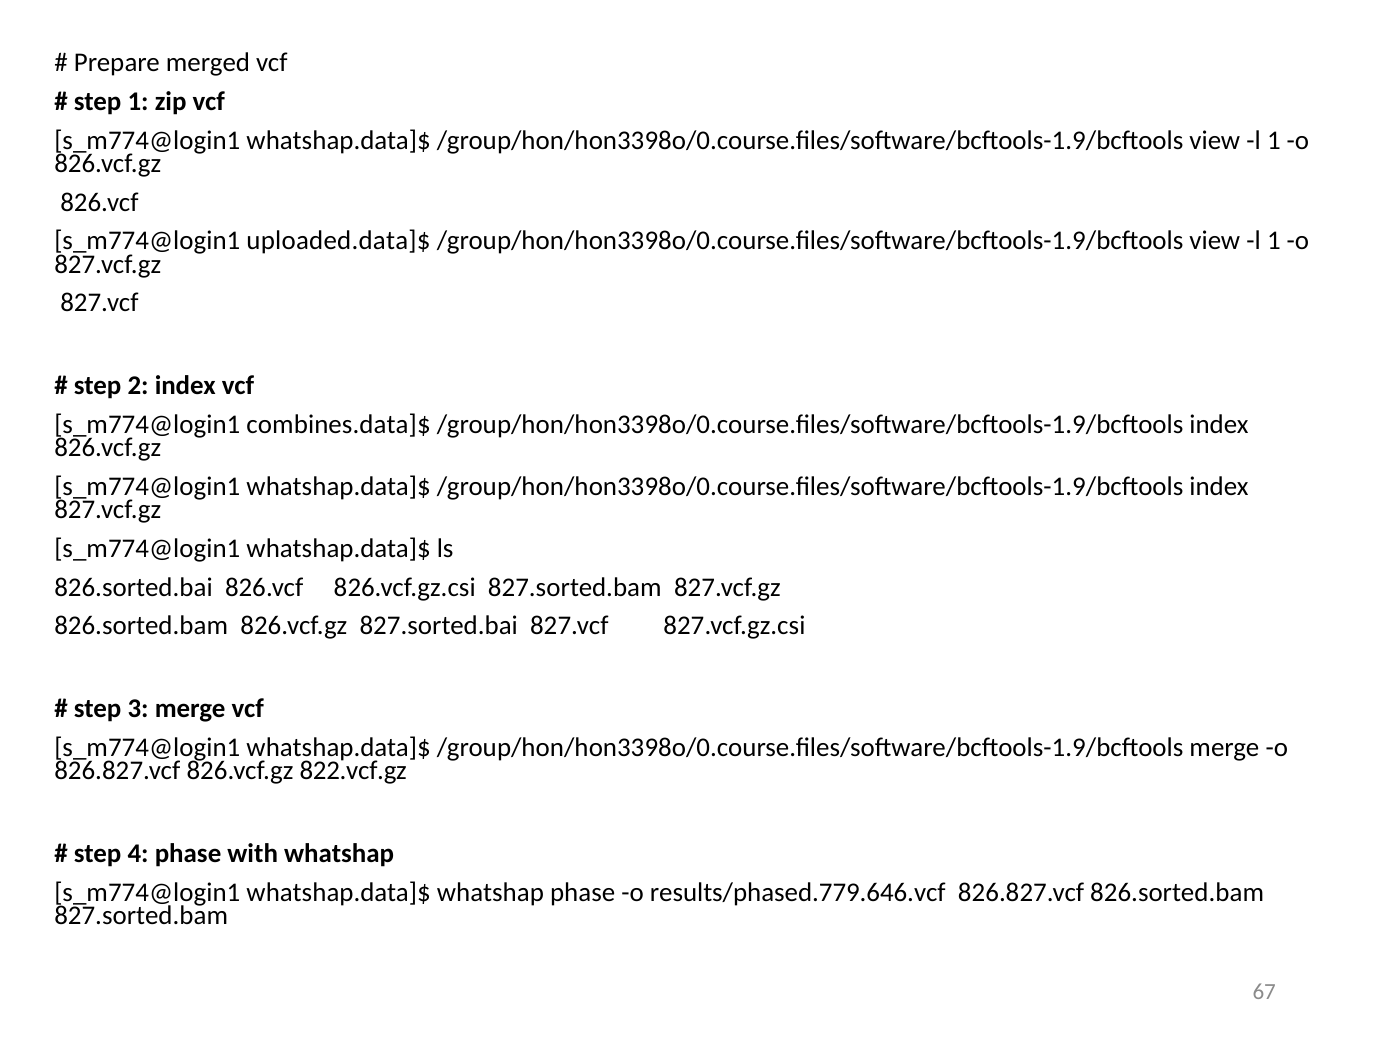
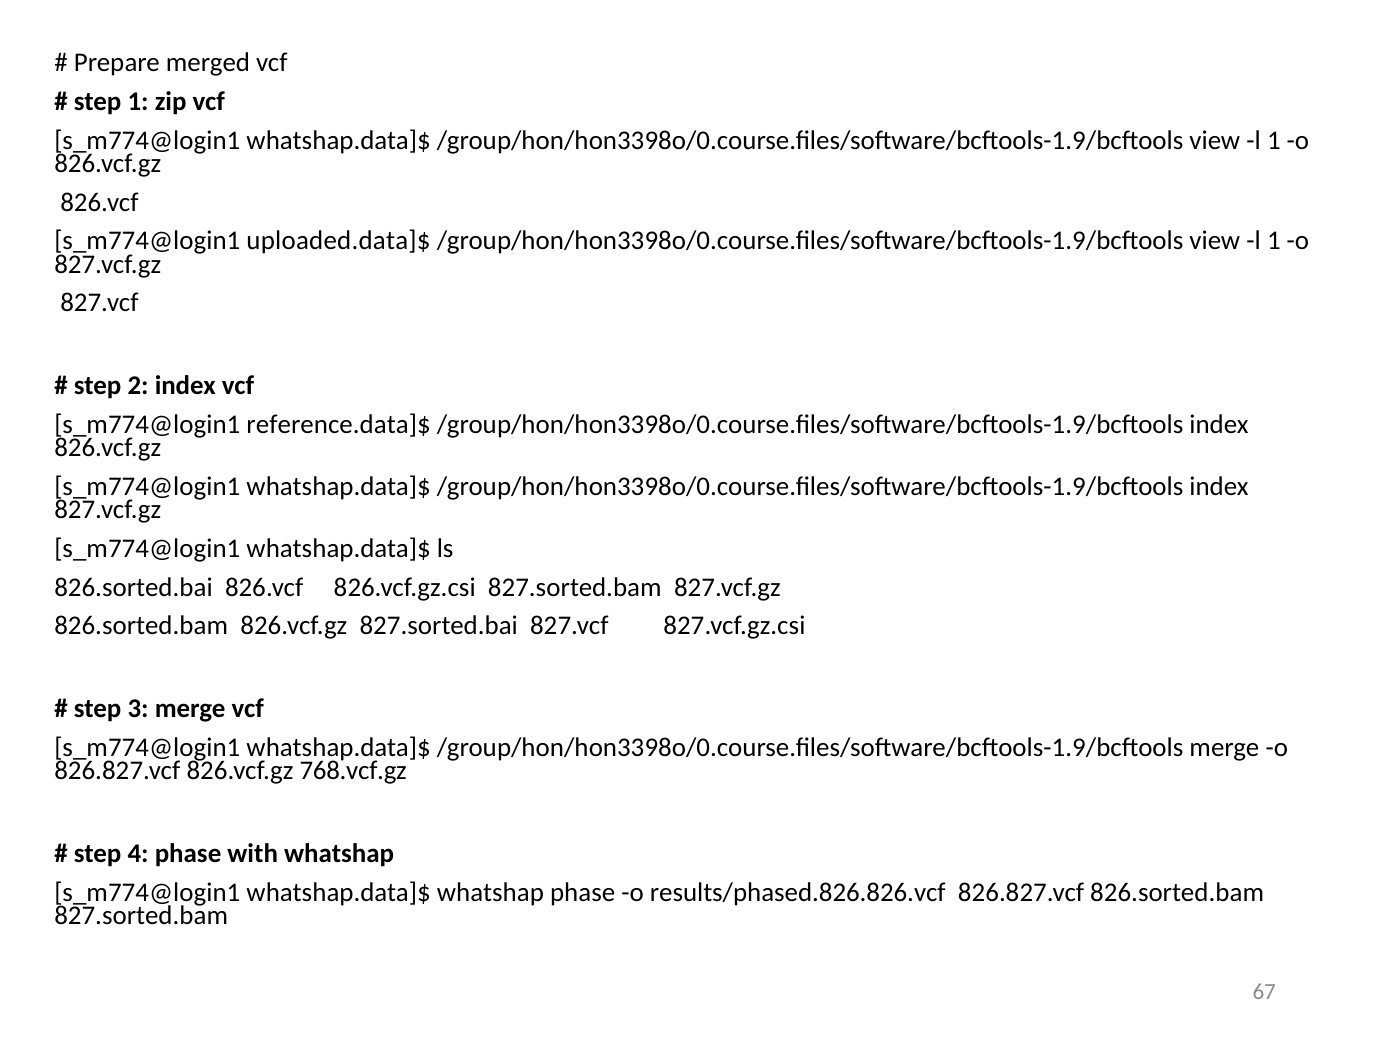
combines.data]$: combines.data]$ -> reference.data]$ (339, 424)
822.vcf.gz: 822.vcf.gz -> 768.vcf.gz (353, 771)
results/phased.779.646.vcf: results/phased.779.646.vcf -> results/phased.826.826.vcf (798, 893)
